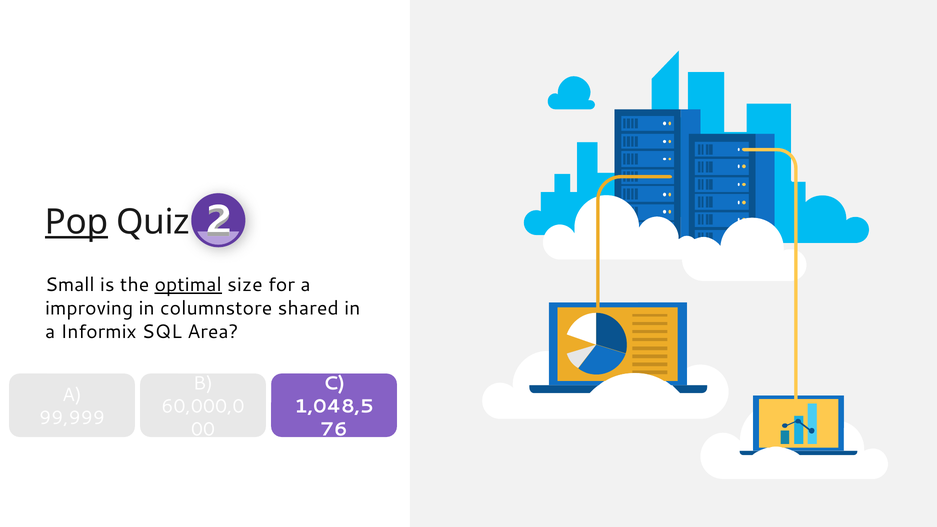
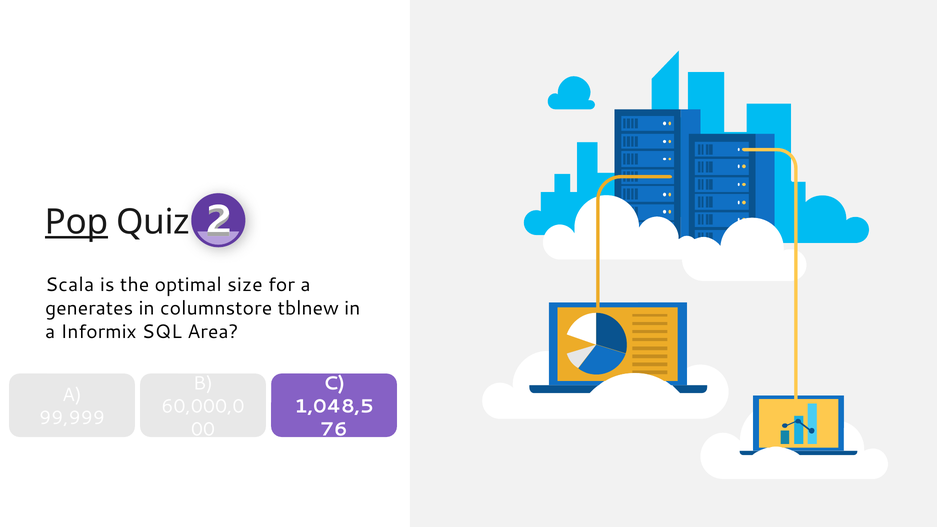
Small: Small -> Scala (70, 285)
optimal underline: present -> none (188, 285)
improving: improving -> generates (89, 308)
shared: shared -> tblnew (308, 308)
